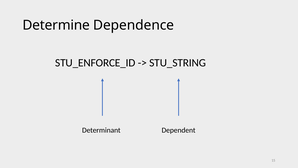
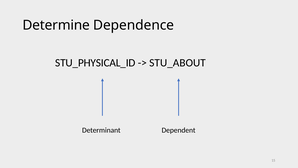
STU_ENFORCE_ID: STU_ENFORCE_ID -> STU_PHYSICAL_ID (95, 63)
STU_STRING: STU_STRING -> STU_ABOUT (178, 63)
